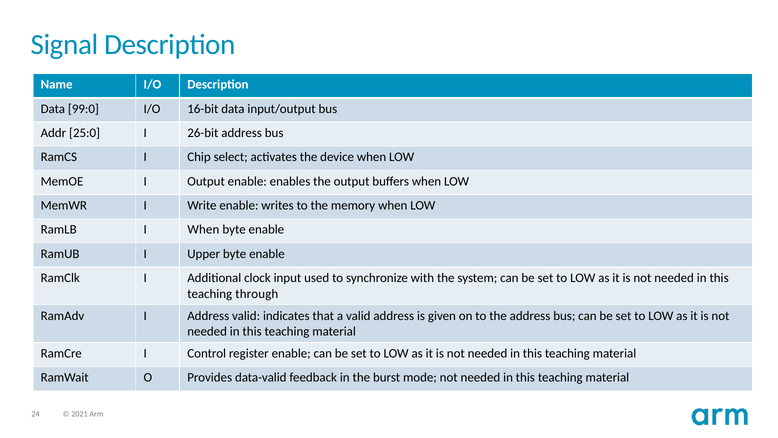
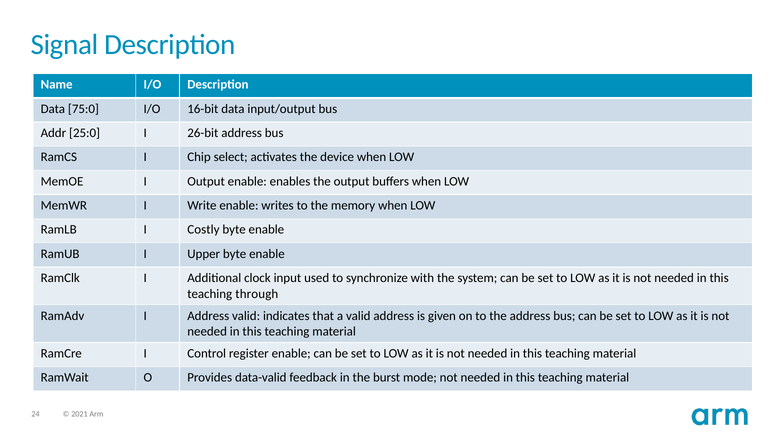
99:0: 99:0 -> 75:0 (83, 109)
I When: When -> Costly (203, 229)
